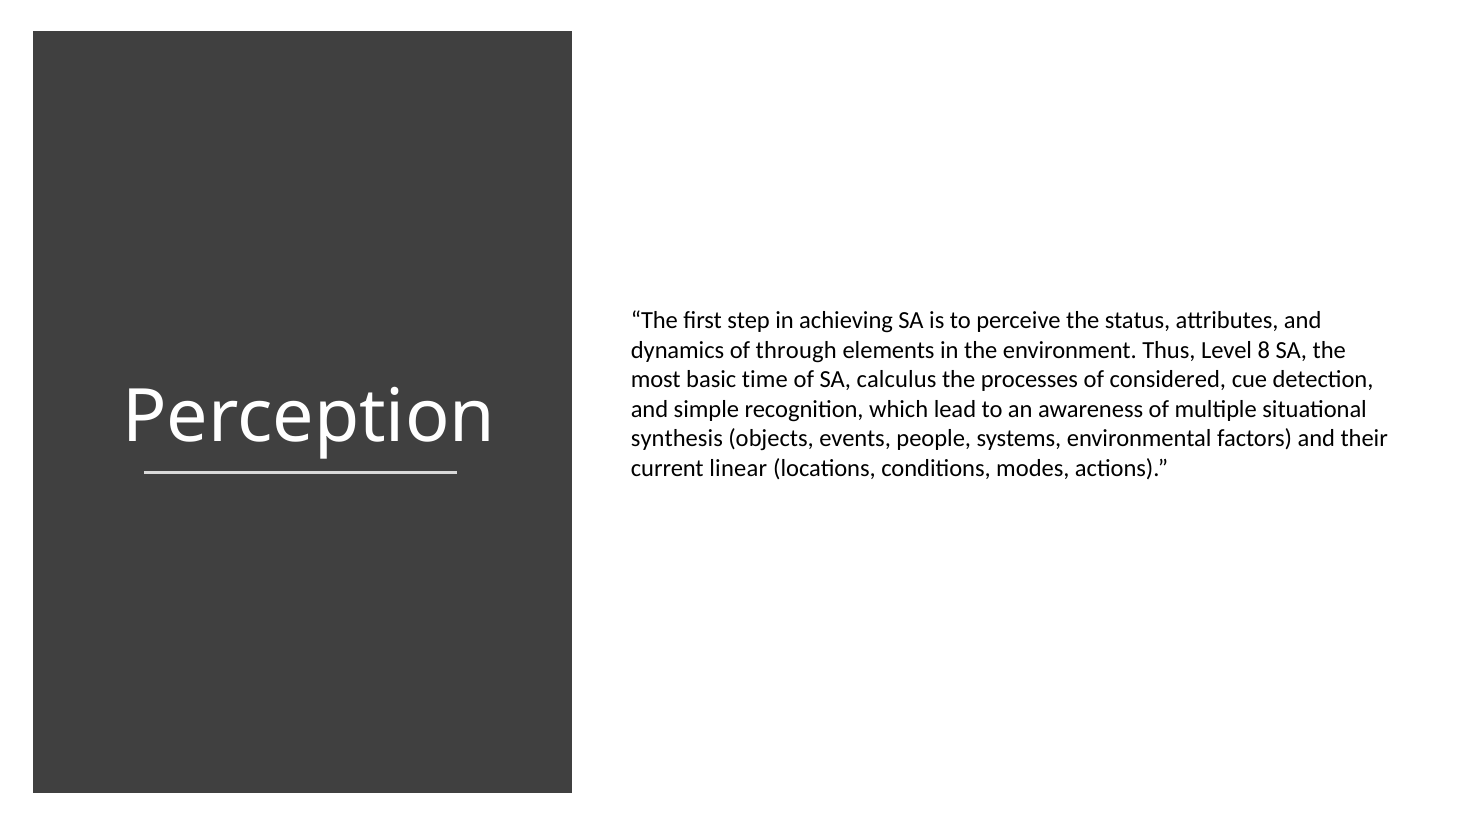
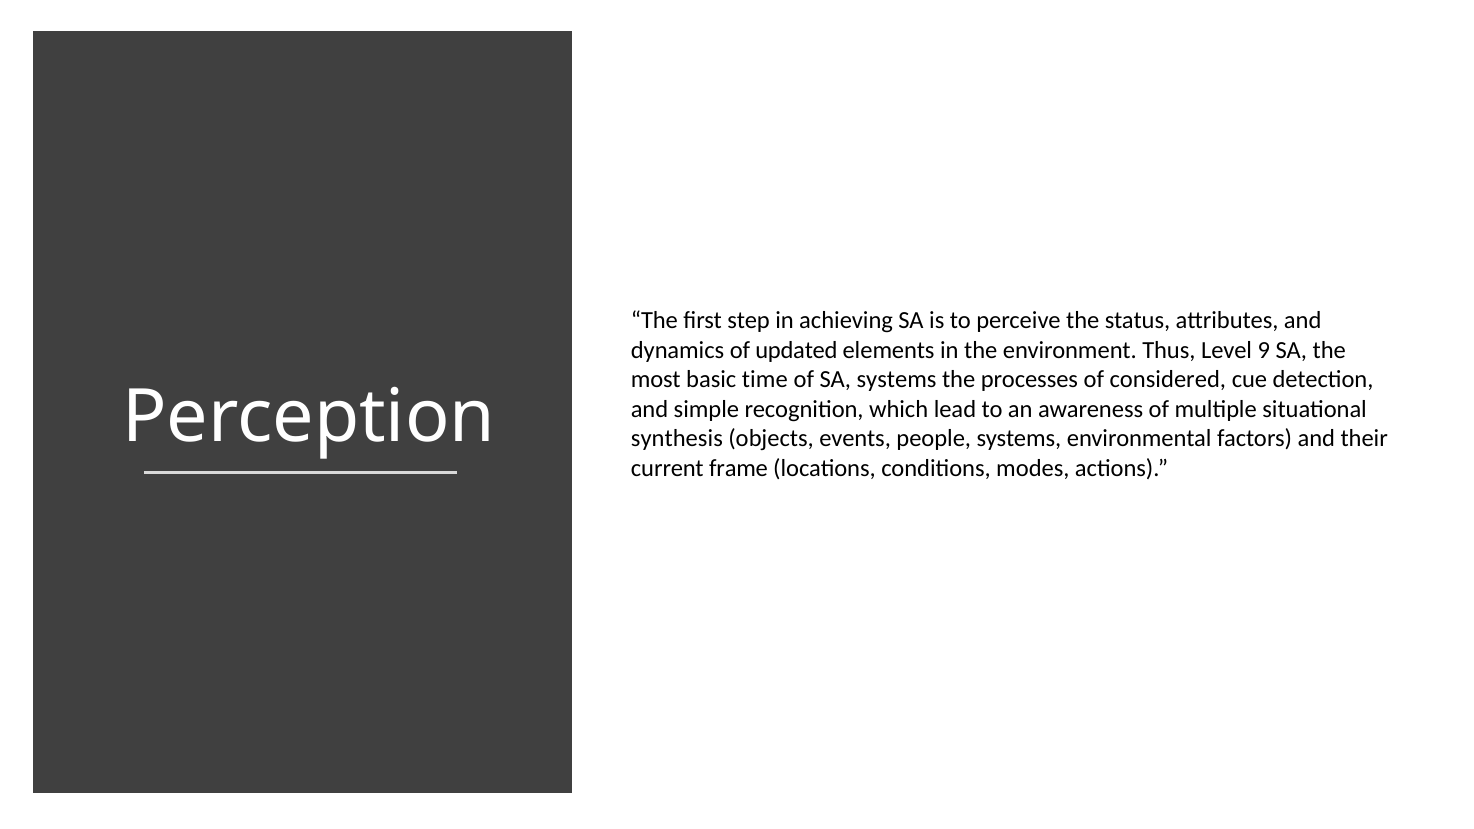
through: through -> updated (796, 350)
8: 8 -> 9 (1264, 350)
SA calculus: calculus -> systems (897, 380)
linear: linear -> frame (739, 468)
